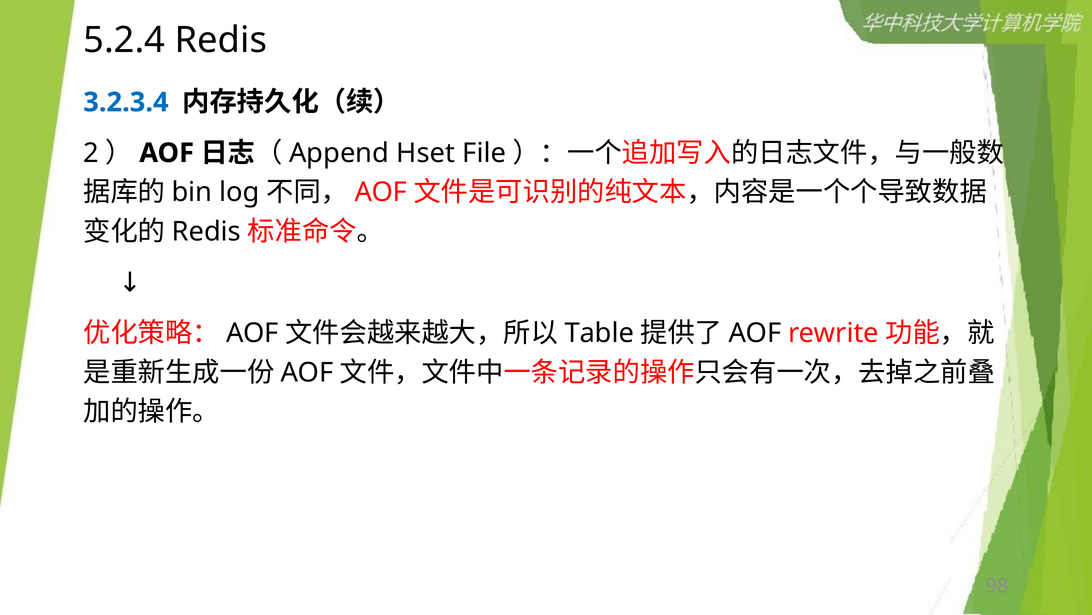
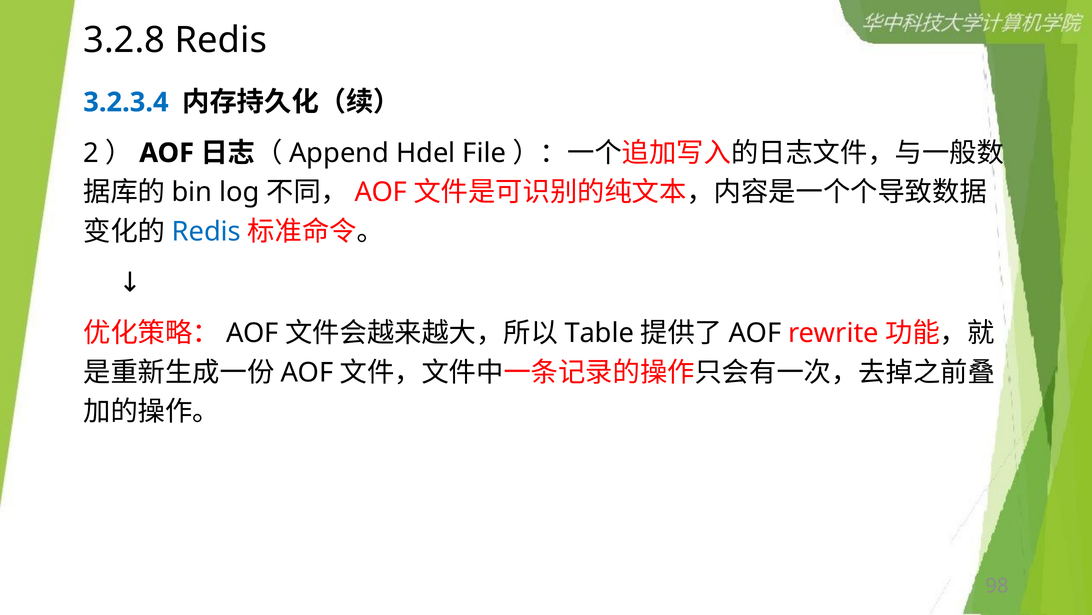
5.2.4: 5.2.4 -> 3.2.8 (124, 40)
Hset: Hset -> Hdel (426, 153)
Redis colour: black -> blue (206, 231)
